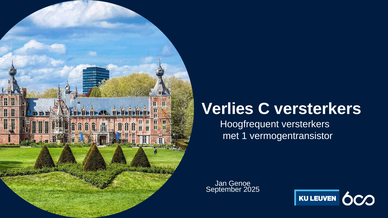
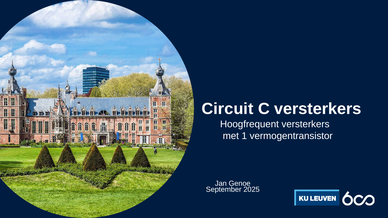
Verlies: Verlies -> Circuit (228, 109)
